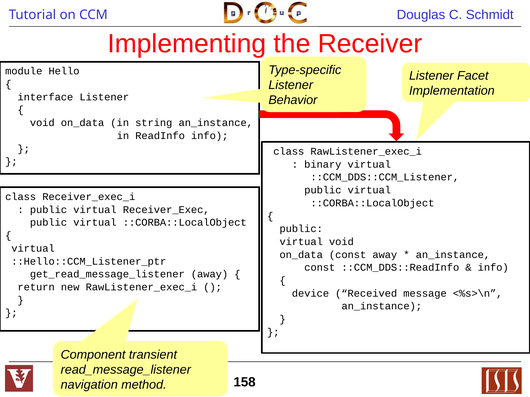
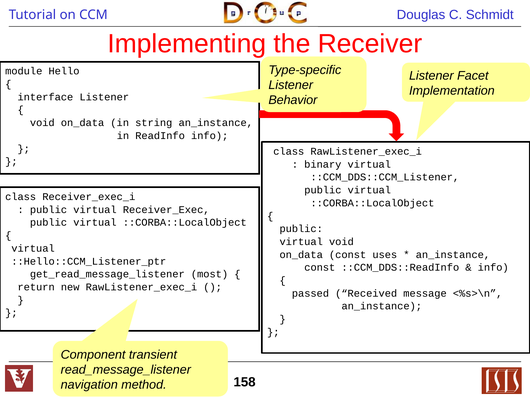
const away: away -> uses (385, 255)
get_read_message_listener away: away -> most (210, 275)
device: device -> passed (310, 294)
